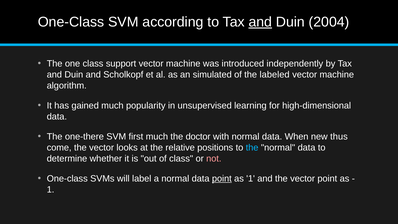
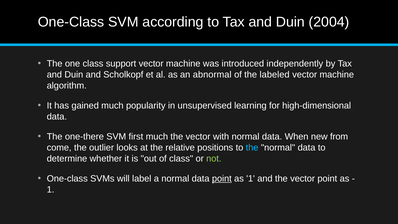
and underline: present -> none (260, 22)
simulated: simulated -> abnormal (212, 75)
doctor: doctor -> vector (198, 137)
thus: thus -> from (339, 137)
come the vector: vector -> outlier (102, 147)
not colour: pink -> light green (214, 158)
